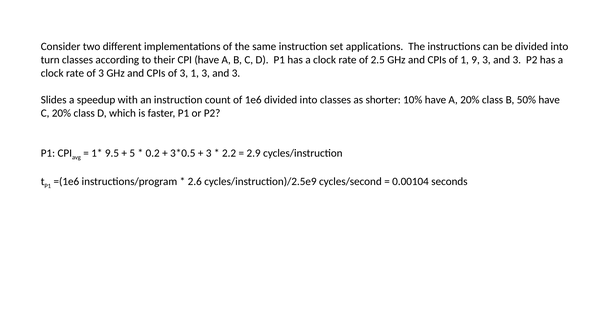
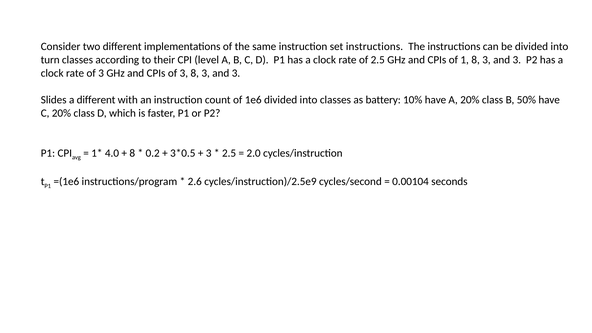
set applications: applications -> instructions (375, 47)
CPI have: have -> level (207, 60)
1 9: 9 -> 8 (476, 60)
3 1: 1 -> 8 (195, 73)
a speedup: speedup -> different (96, 100)
shorter: shorter -> battery (383, 100)
9.5: 9.5 -> 4.0 (112, 153)
5: 5 -> 8 (132, 153)
2.2: 2.2 -> 2.5 (229, 153)
2.9: 2.9 -> 2.0 (254, 153)
